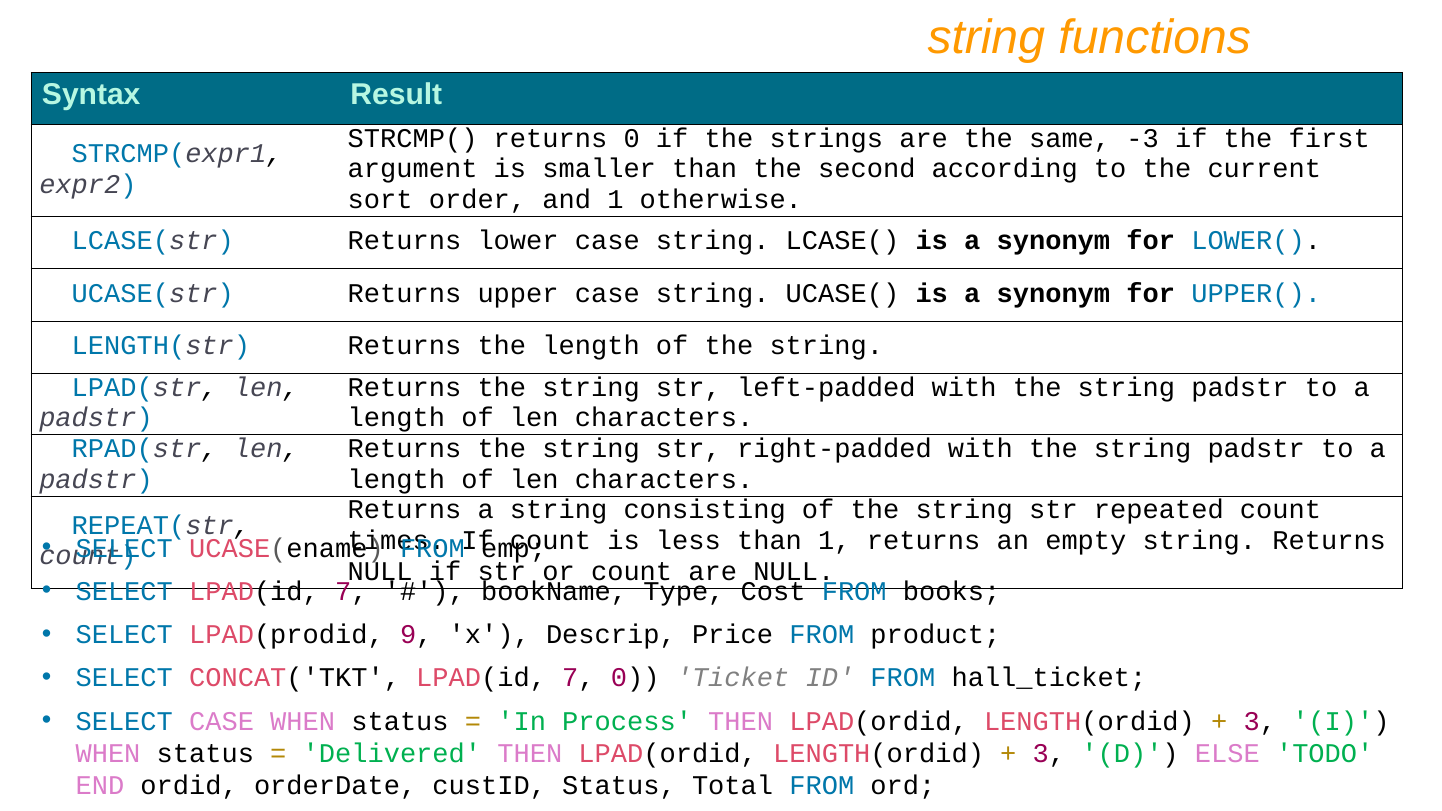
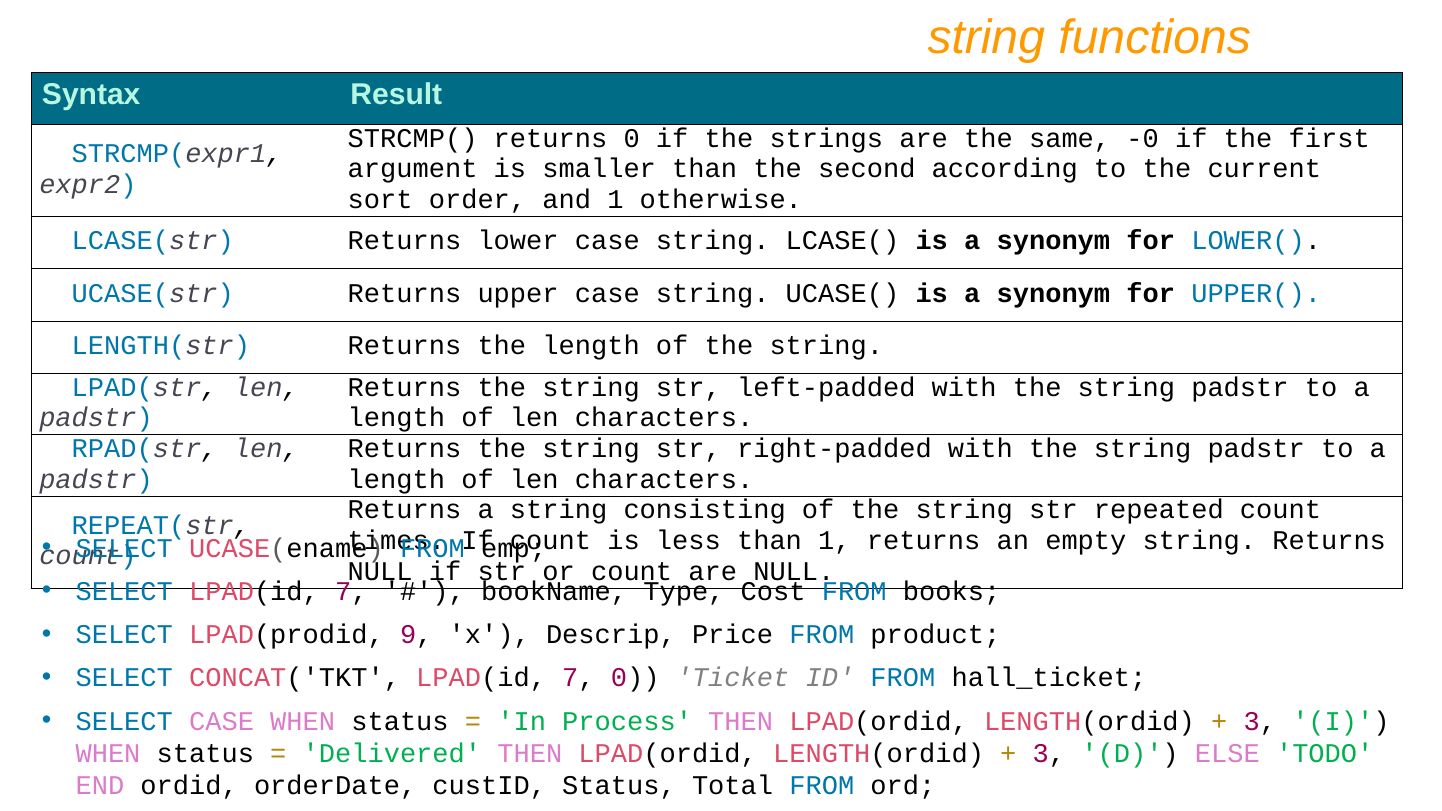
-3: -3 -> -0 (1143, 138)
